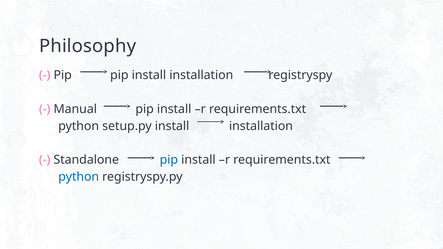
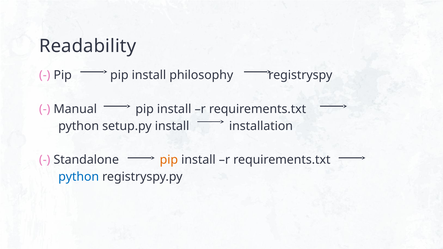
Philosophy: Philosophy -> Readability (88, 46)
pip install installation: installation -> philosophy (201, 75)
pip colour: blue -> orange (169, 160)
